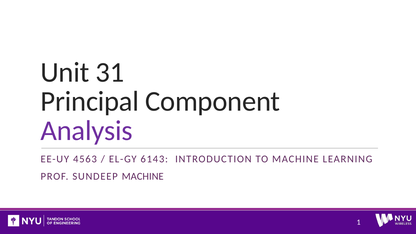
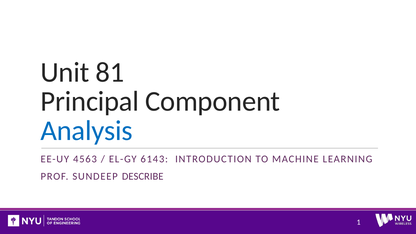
31: 31 -> 81 (110, 72)
Analysis colour: purple -> blue (87, 131)
SUNDEEP MACHINE: MACHINE -> DESCRIBE (143, 176)
